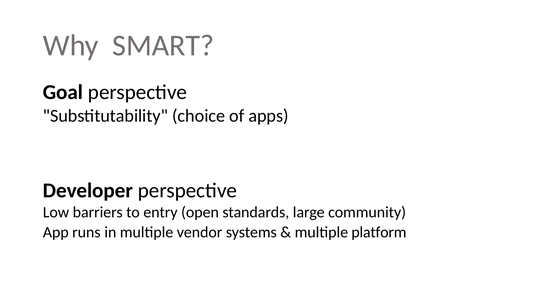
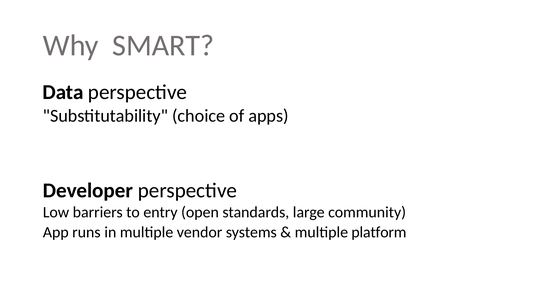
Goal: Goal -> Data (63, 92)
